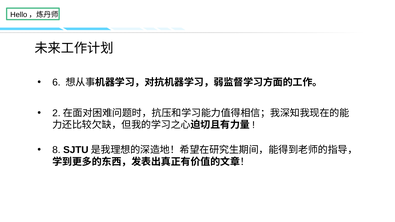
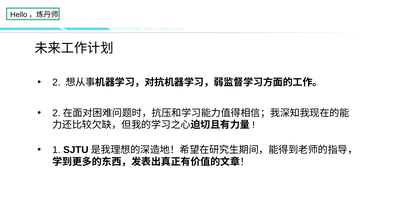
6: 6 -> 2 (56, 82)
8: 8 -> 1 (56, 150)
